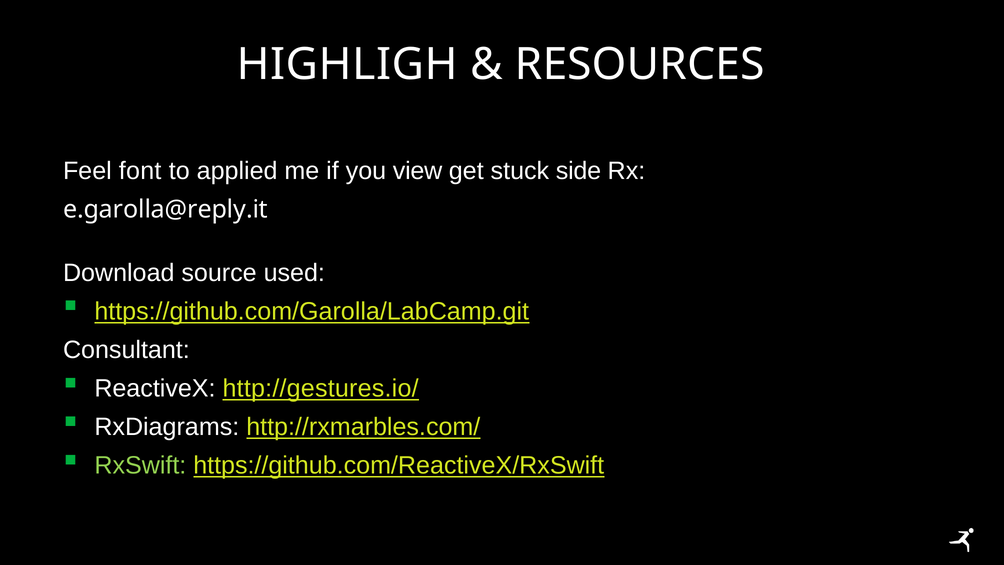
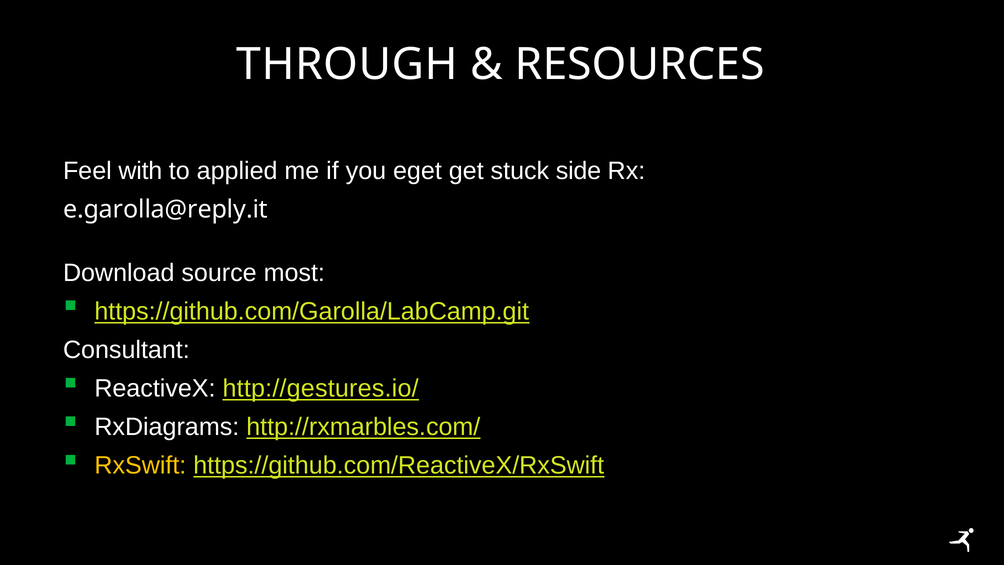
HIGHLIGH: HIGHLIGH -> THROUGH (347, 64)
font: font -> with (140, 171)
view: view -> eget (417, 171)
used: used -> most (294, 273)
RxSwift colour: light green -> yellow (140, 465)
